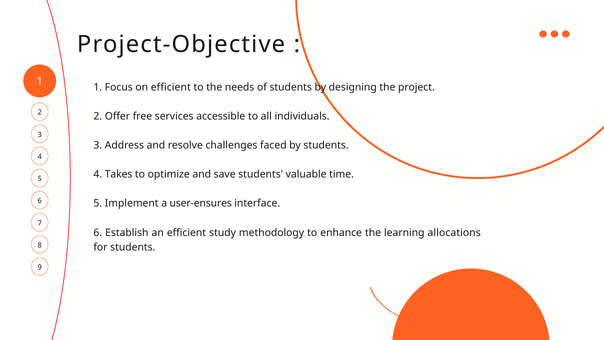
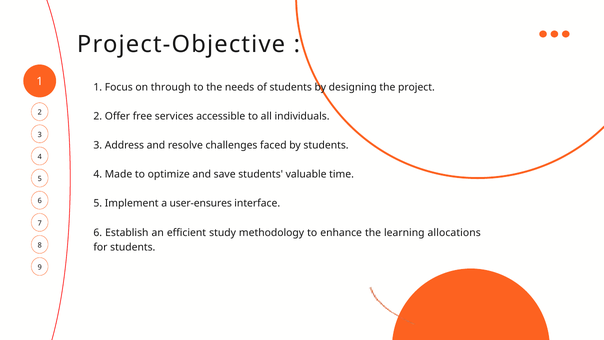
on efficient: efficient -> through (171, 87)
Takes: Takes -> Made (119, 174)
